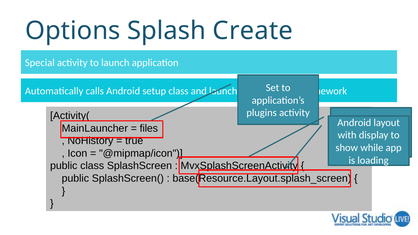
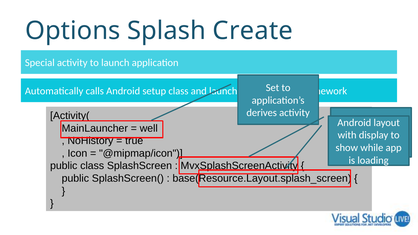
plugins: plugins -> derives (262, 113)
files: files -> well (149, 128)
